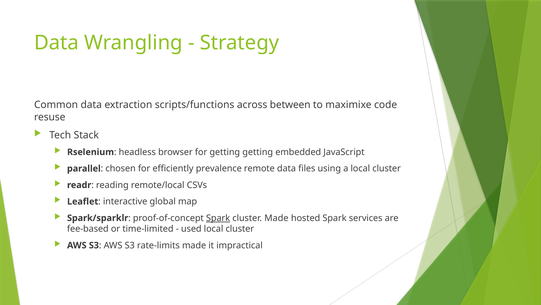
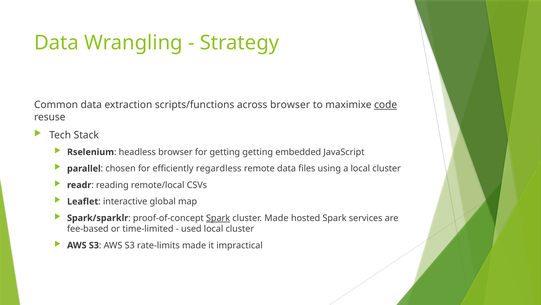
across between: between -> browser (290, 105)
code underline: none -> present (386, 105)
prevalence: prevalence -> regardless (219, 168)
